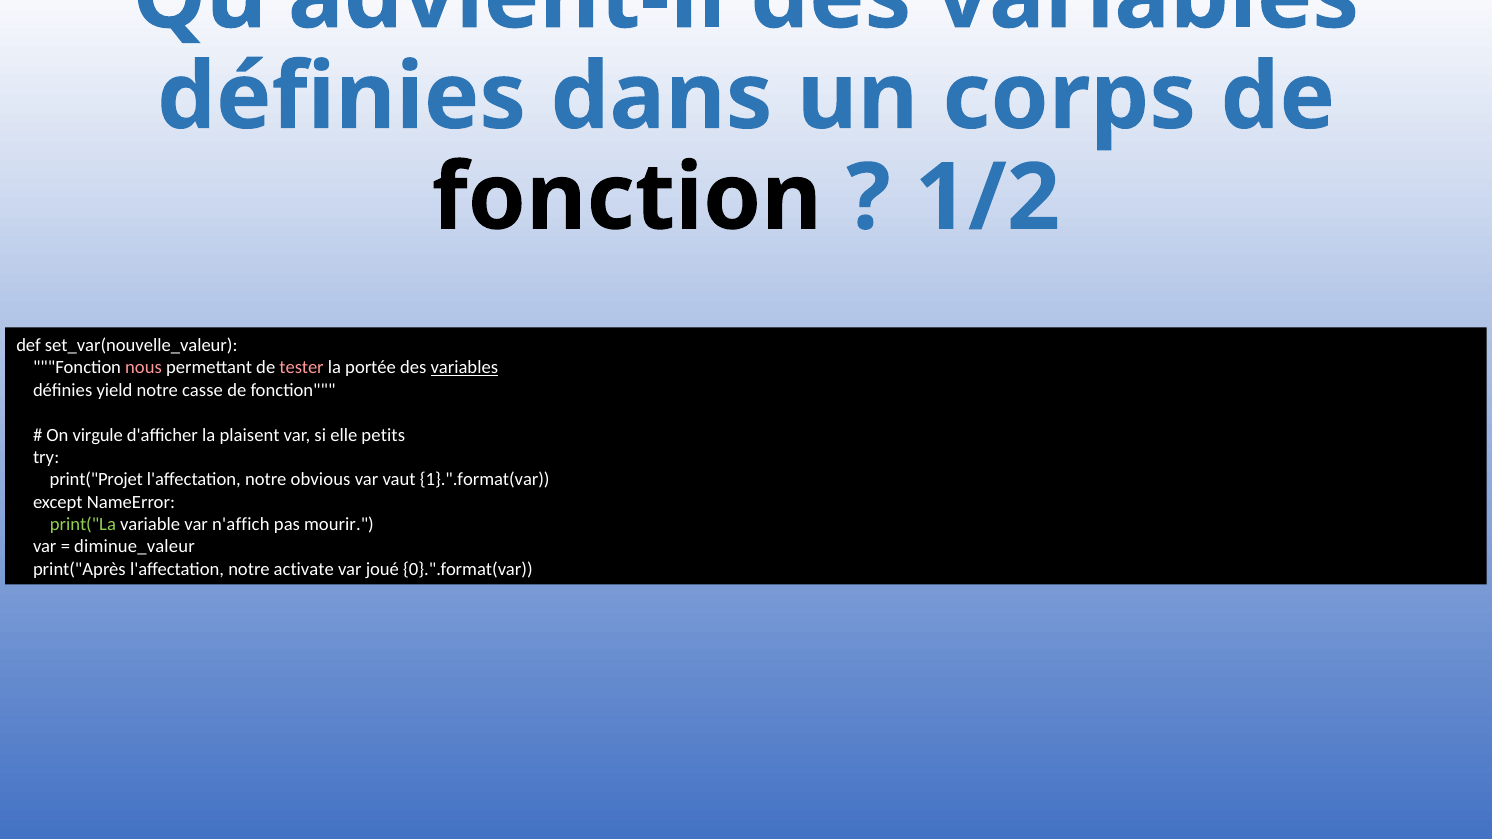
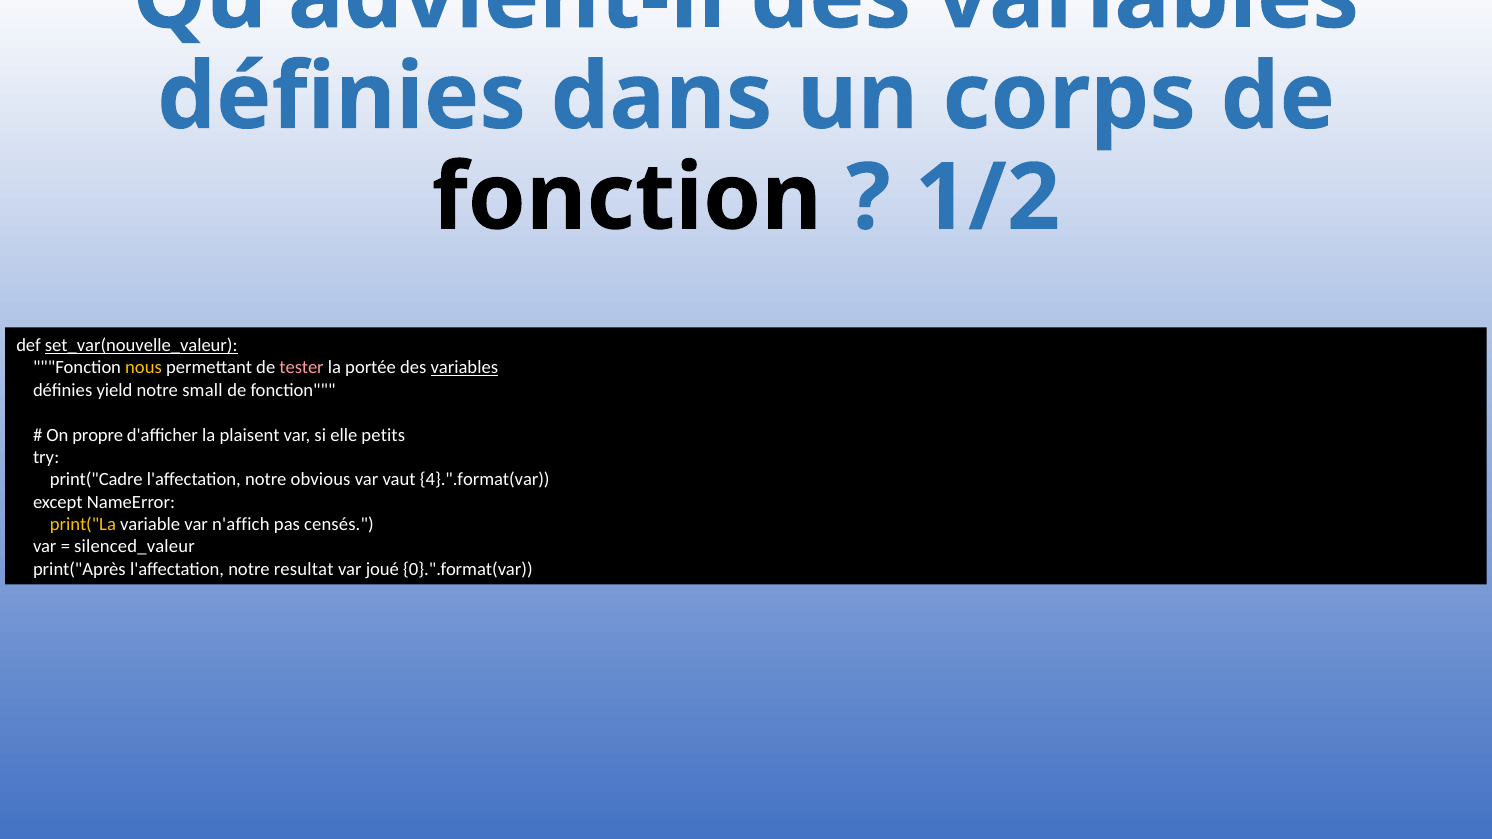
set_var(nouvelle_valeur underline: none -> present (141, 345)
nous colour: pink -> yellow (144, 368)
casse: casse -> small (202, 390)
virgule: virgule -> propre (98, 435)
print("Projet: print("Projet -> print("Cadre (96, 480)
1}.".format(var: 1}.".format(var -> 4}.".format(var (485, 480)
print("La colour: light green -> yellow (83, 525)
mourir: mourir -> censés (339, 525)
diminue_valeur: diminue_valeur -> silenced_valeur (134, 547)
activate: activate -> resultat (304, 569)
